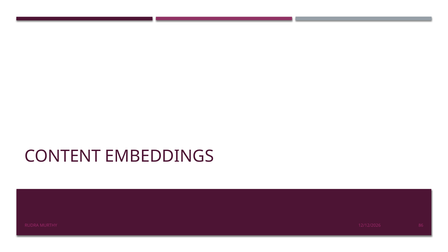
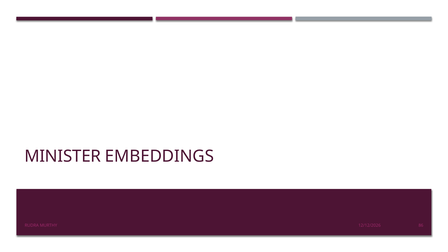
CONTENT: CONTENT -> MINISTER (63, 156)
